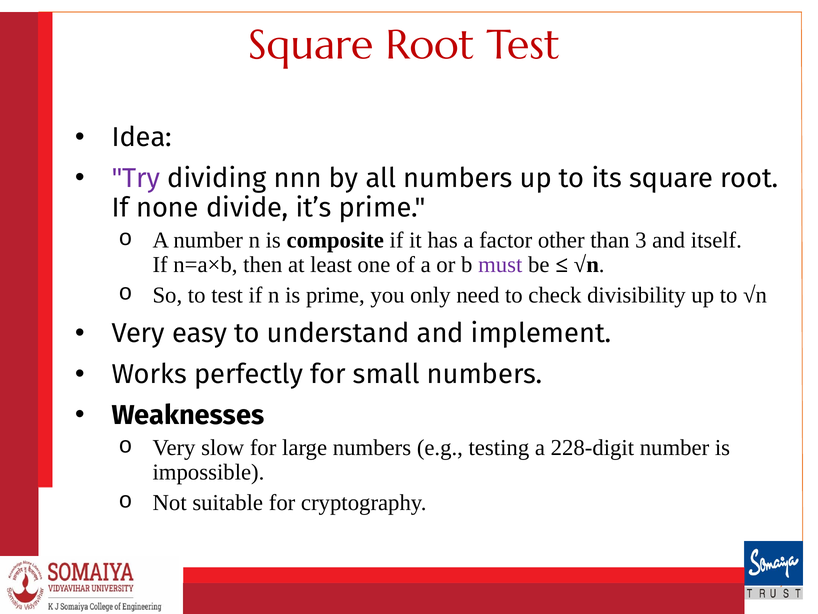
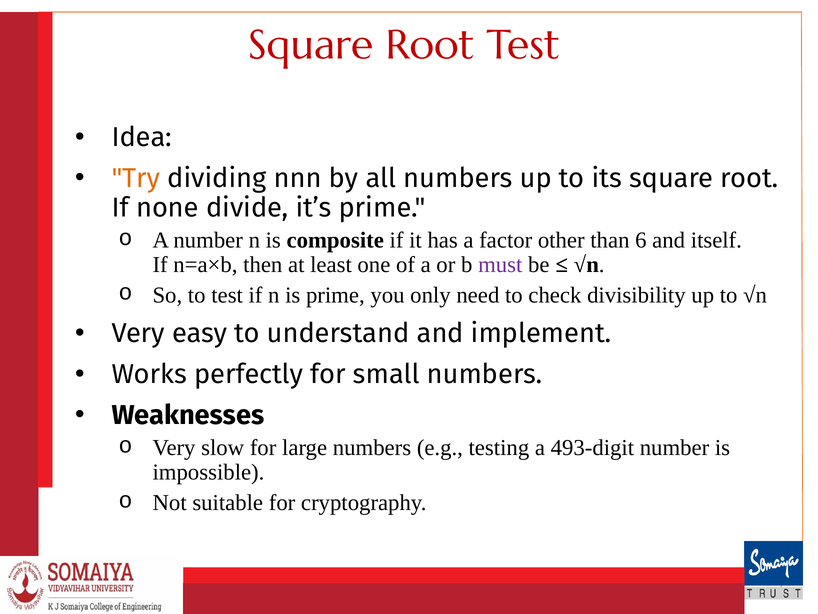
Try colour: purple -> orange (136, 178)
3: 3 -> 6 (641, 240)
228-digit: 228-digit -> 493-digit (592, 447)
